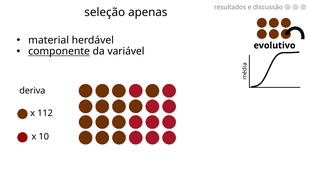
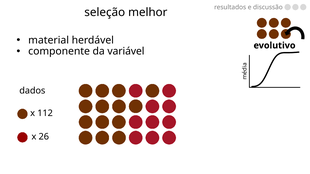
apenas: apenas -> melhor (148, 12)
componente underline: present -> none (59, 51)
deriva: deriva -> dados (32, 91)
10: 10 -> 26 (44, 137)
